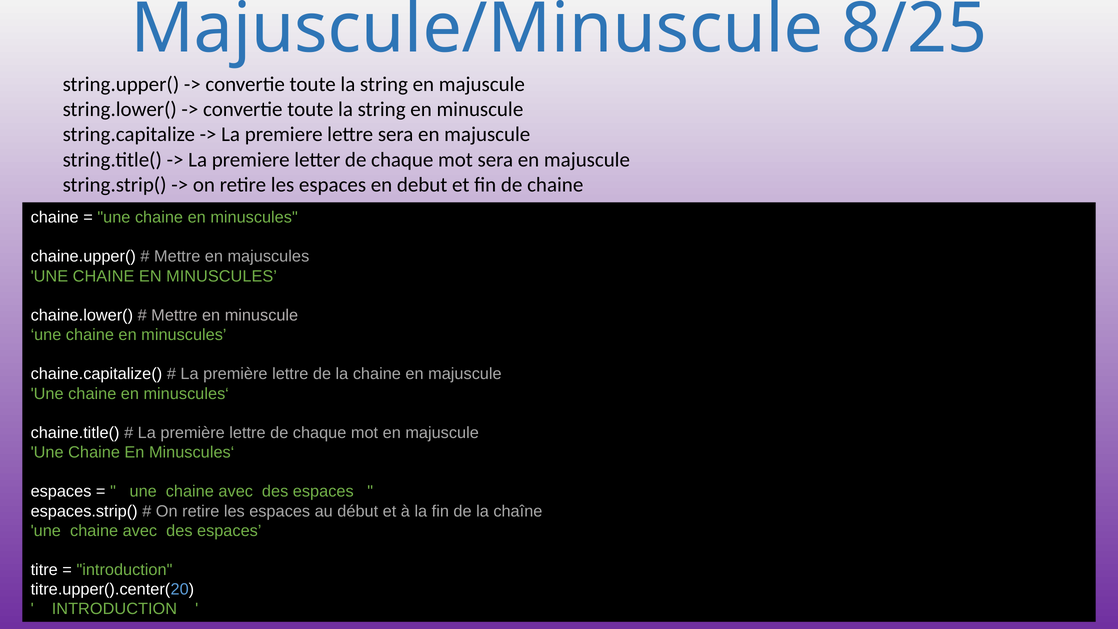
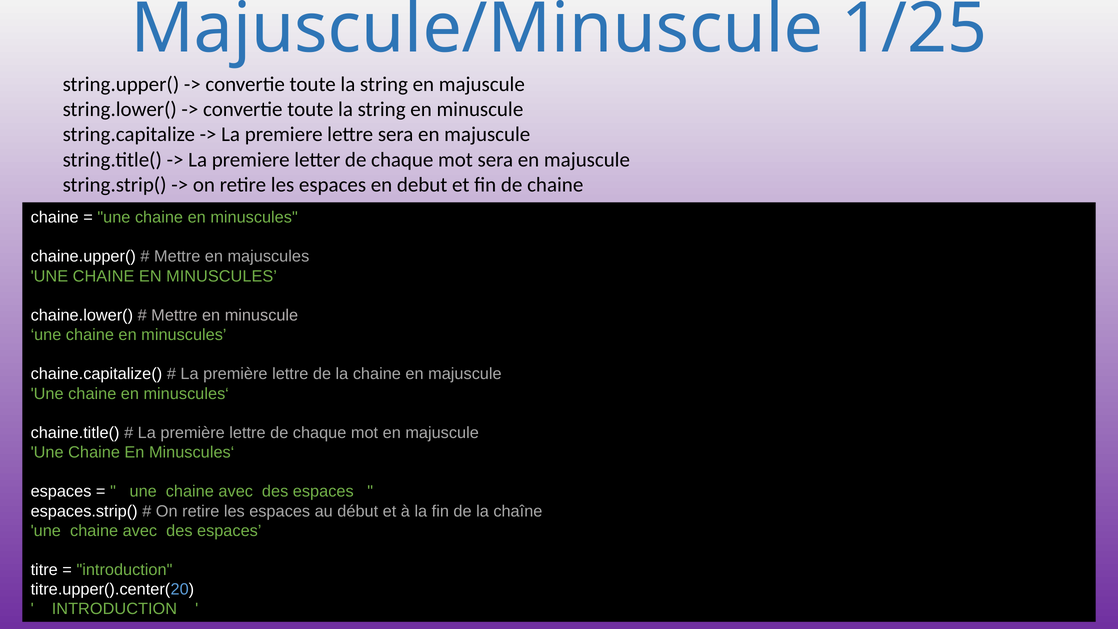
8/25: 8/25 -> 1/25 (914, 29)
